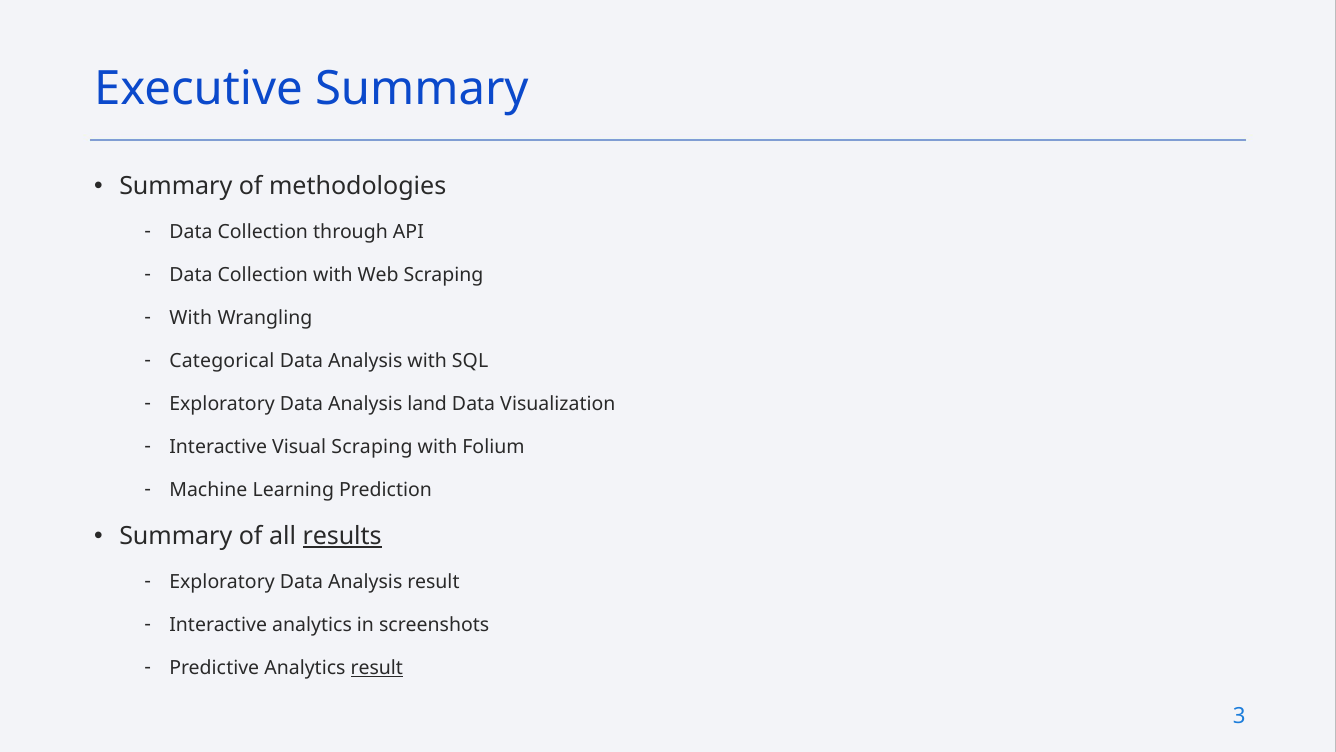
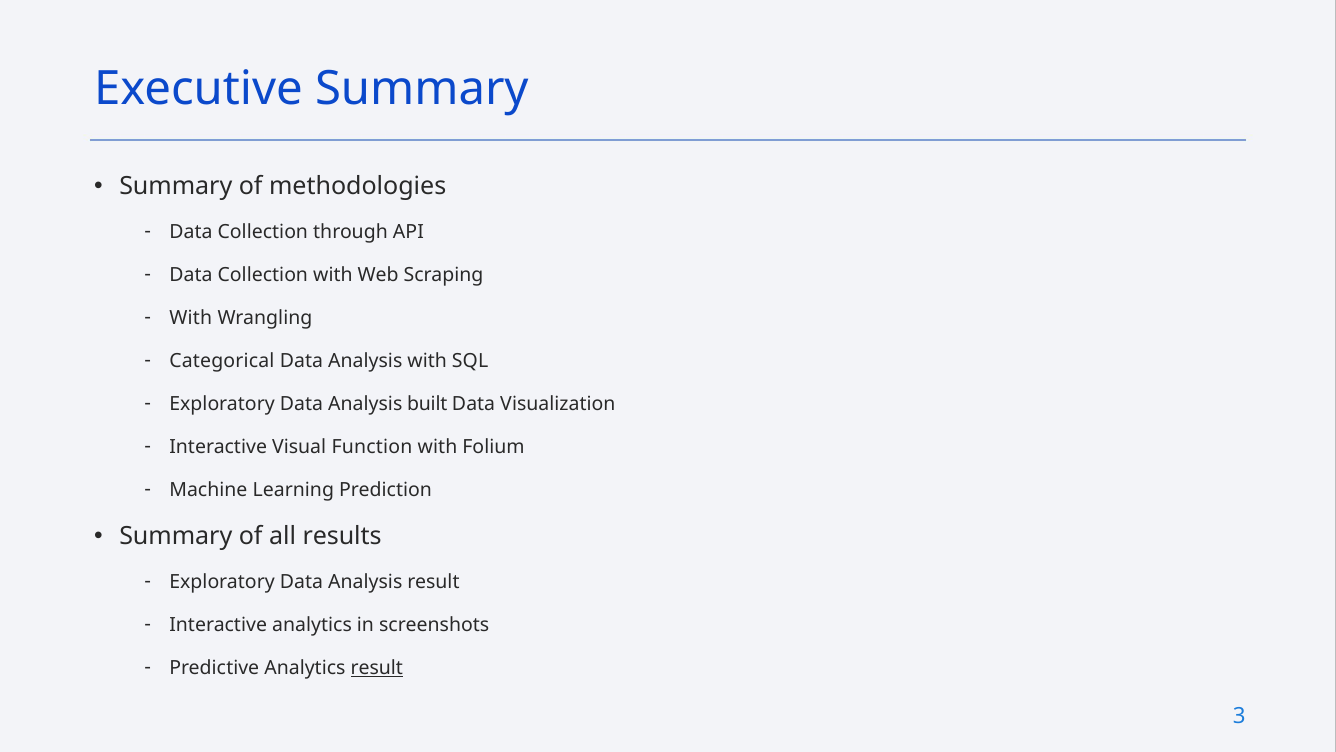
land: land -> built (427, 404)
Visual Scraping: Scraping -> Function (372, 447)
results underline: present -> none (342, 536)
